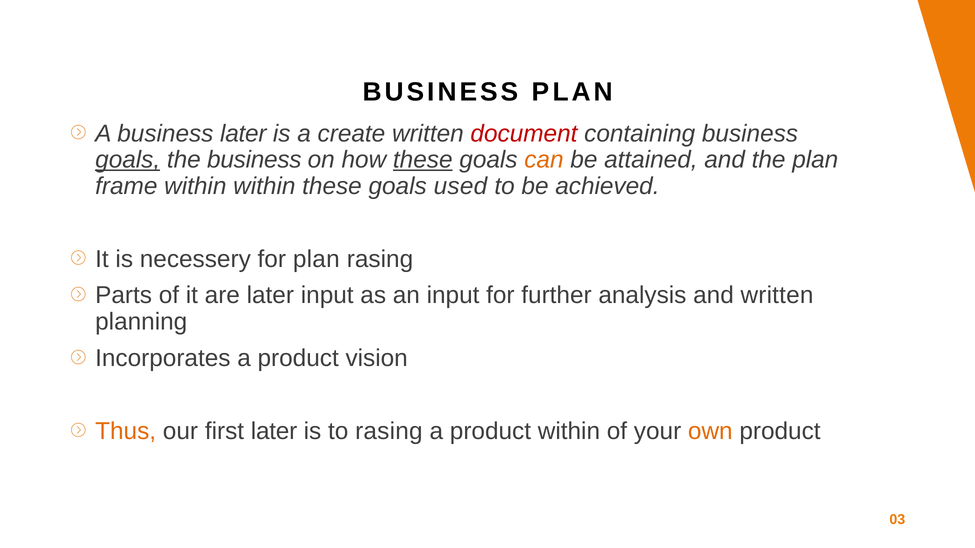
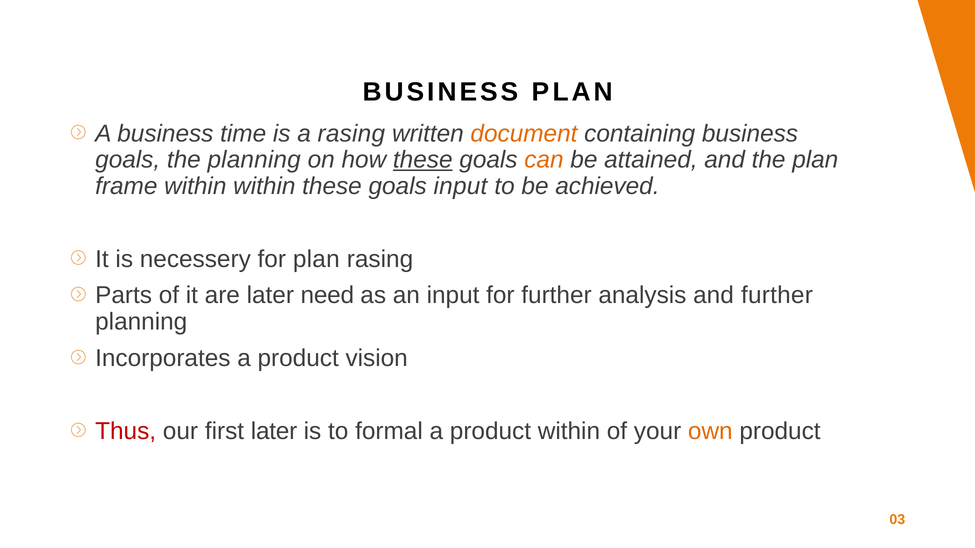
business later: later -> time (243, 134)
a create: create -> rasing (351, 134)
document colour: red -> orange (524, 134)
goals underline: present -> none (128, 160)
the business: business -> planning (254, 160)
goals used: used -> input (460, 186)
later input: input -> need (327, 296)
and written: written -> further (777, 296)
Thus colour: orange -> red (126, 432)
to rasing: rasing -> formal (389, 432)
